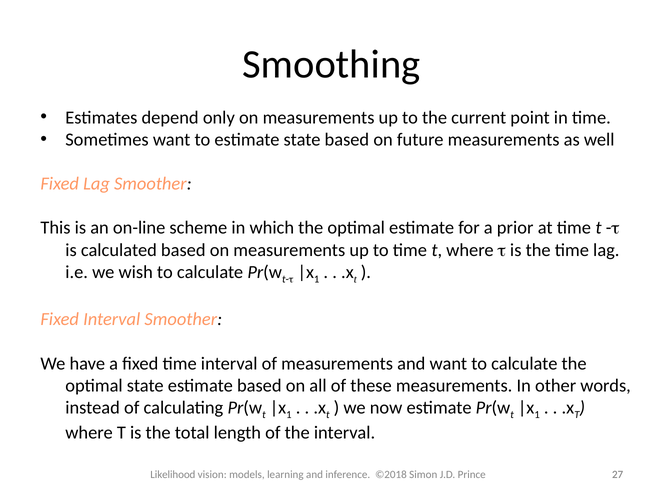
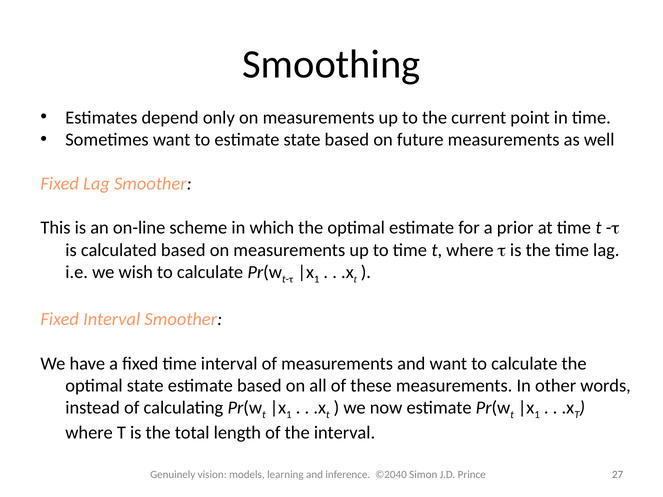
Likelihood: Likelihood -> Genuinely (173, 475)
©2018: ©2018 -> ©2040 (391, 475)
